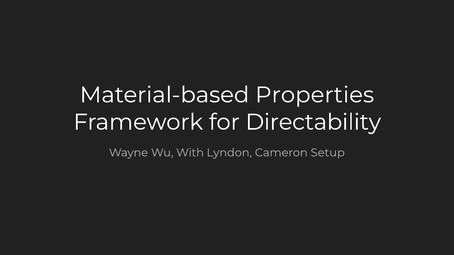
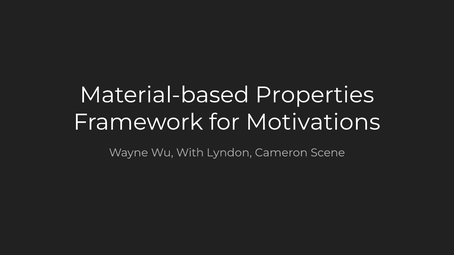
Directability: Directability -> Motivations (313, 122)
Setup: Setup -> Scene (328, 153)
